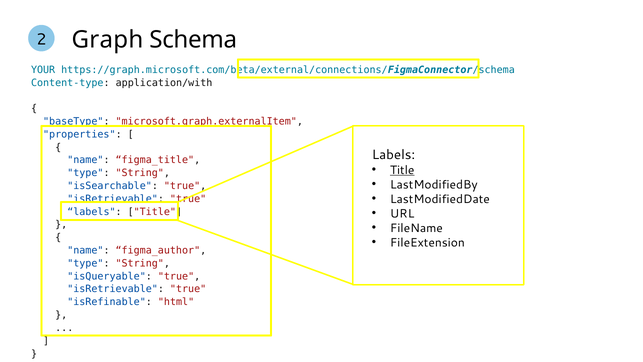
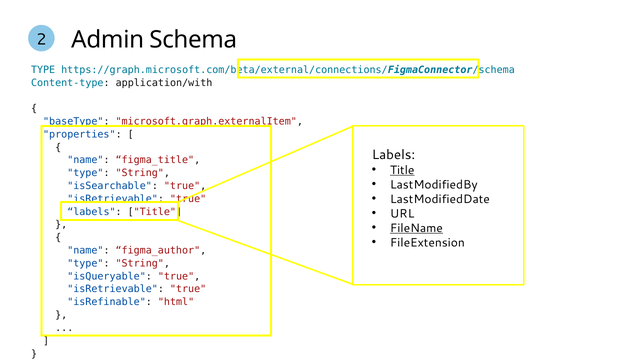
Graph: Graph -> Admin (108, 40)
YOUR: YOUR -> TYPE (43, 70)
FileName underline: none -> present (416, 228)
